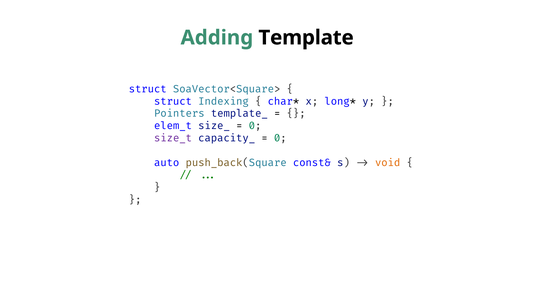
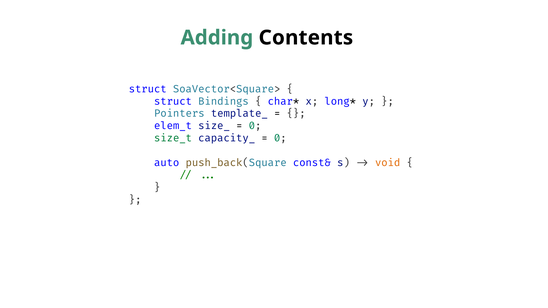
Template: Template -> Contents (306, 38)
Indexing: Indexing -> Bindings (224, 101)
size_t colour: purple -> green (173, 138)
